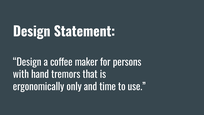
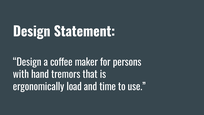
only: only -> load (74, 87)
